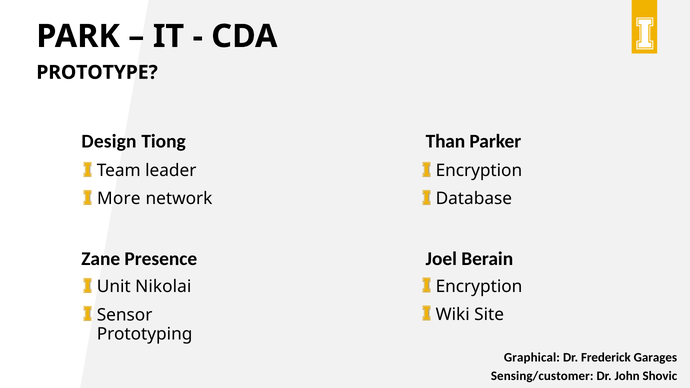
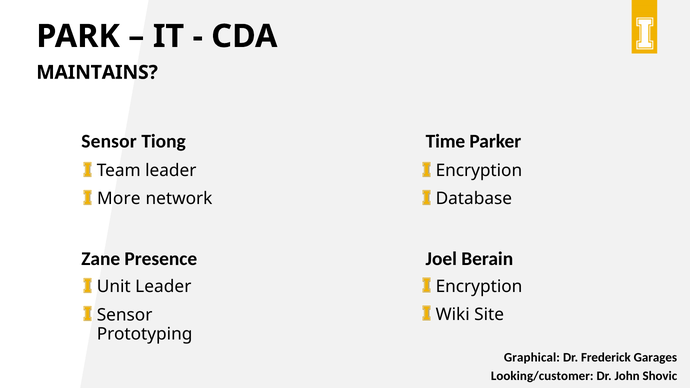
PROTOTYPE: PROTOTYPE -> MAINTAINS (97, 72)
Design: Design -> Sensor (109, 142)
Than: Than -> Time (445, 142)
Unit Nikolai: Nikolai -> Leader (163, 287)
Sensing/customer: Sensing/customer -> Looking/customer (542, 376)
